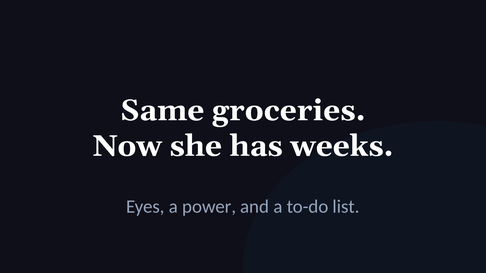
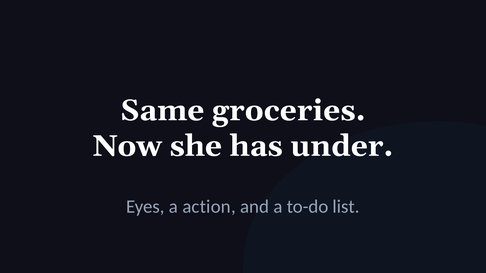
weeks: weeks -> under (342, 146)
power: power -> action (209, 207)
